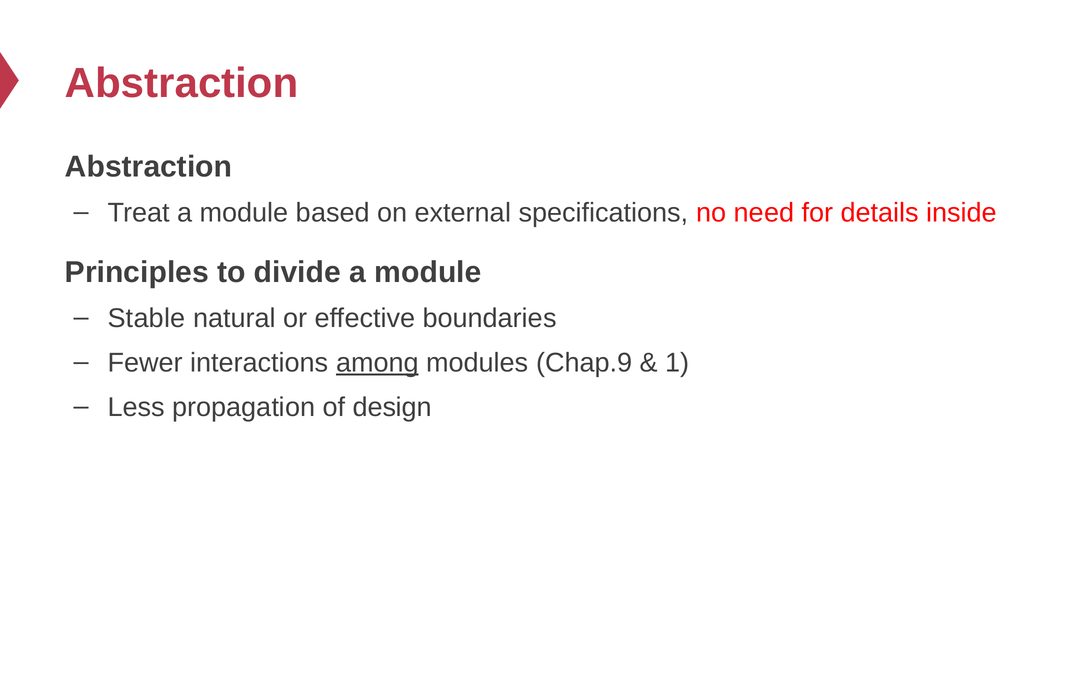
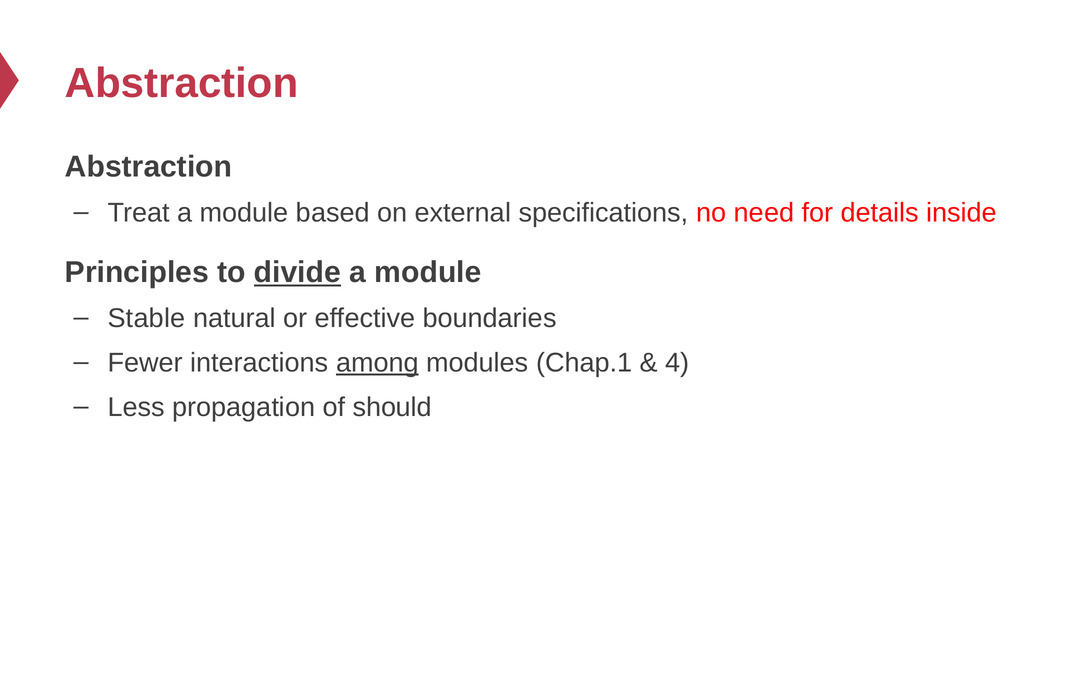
divide underline: none -> present (297, 272)
Chap.9: Chap.9 -> Chap.1 (584, 363)
1: 1 -> 4 (677, 363)
design: design -> should (392, 407)
